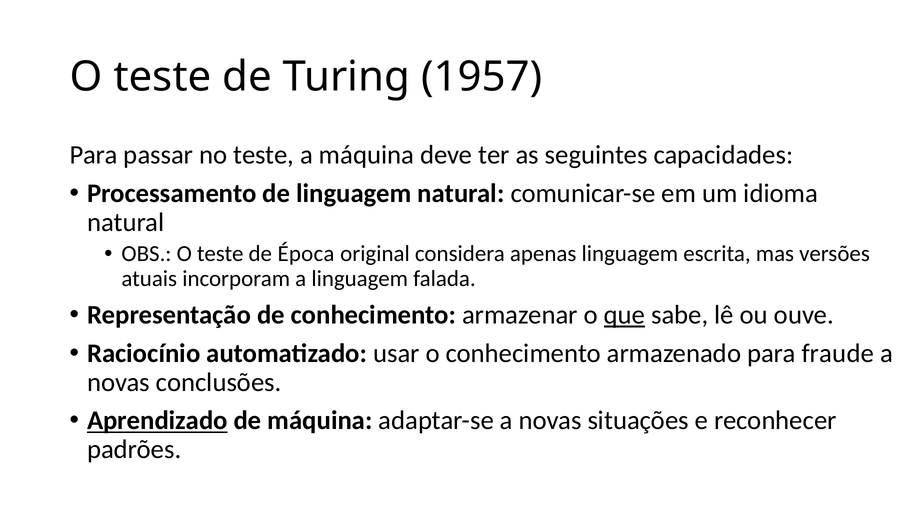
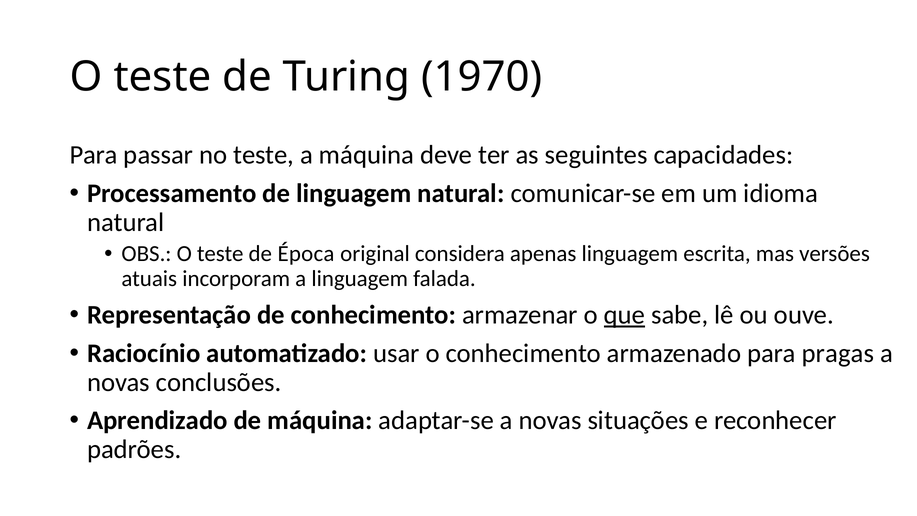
1957: 1957 -> 1970 (482, 77)
fraude: fraude -> pragas (838, 353)
Aprendizado underline: present -> none (157, 420)
